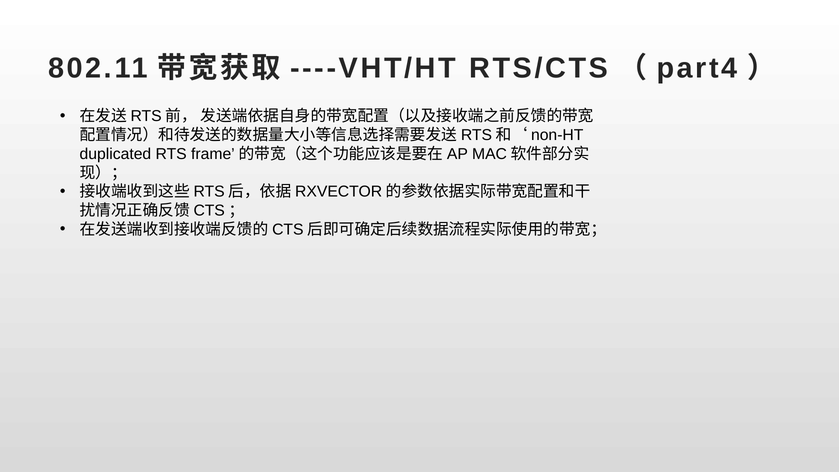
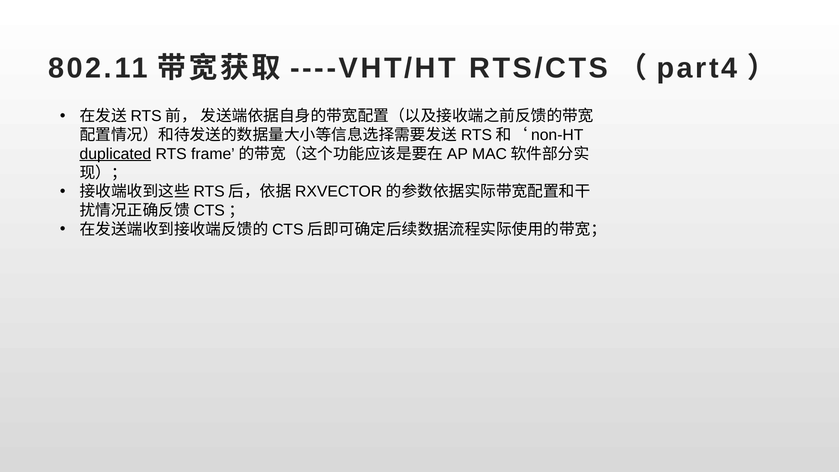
duplicated underline: none -> present (115, 154)
